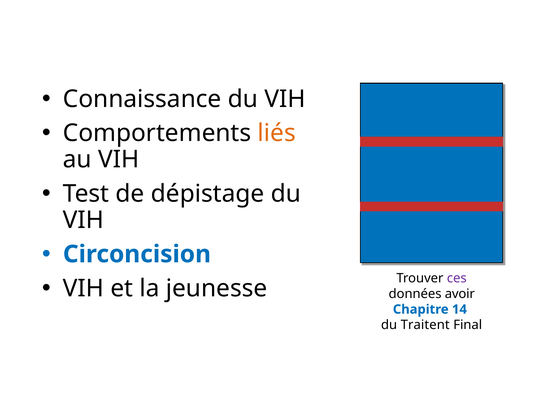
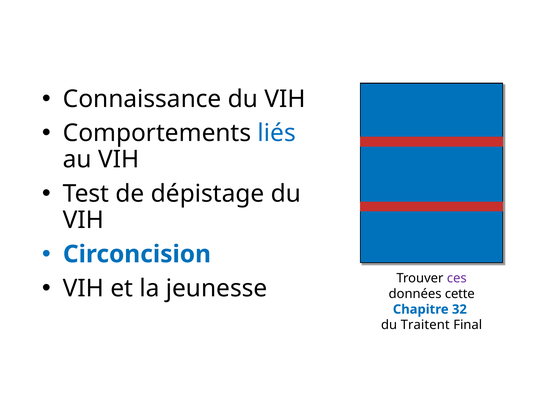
liés colour: orange -> blue (277, 133)
avoir: avoir -> cette (460, 294)
14: 14 -> 32 (459, 310)
